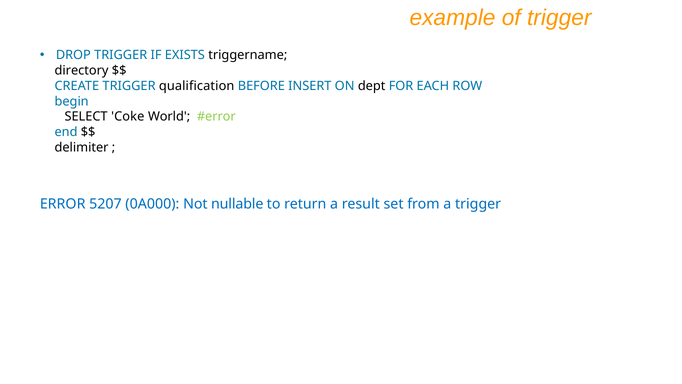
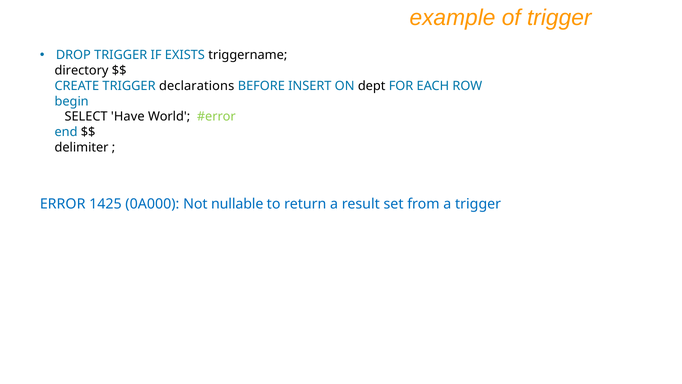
qualification: qualification -> declarations (197, 86)
Coke: Coke -> Have (128, 117)
5207: 5207 -> 1425 (105, 204)
